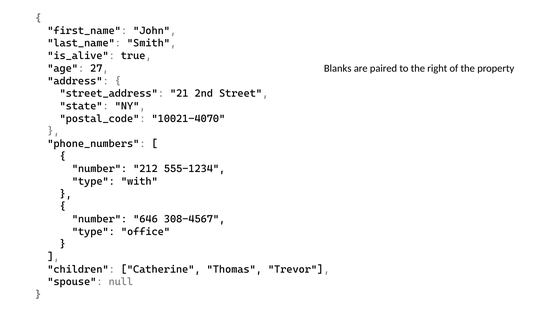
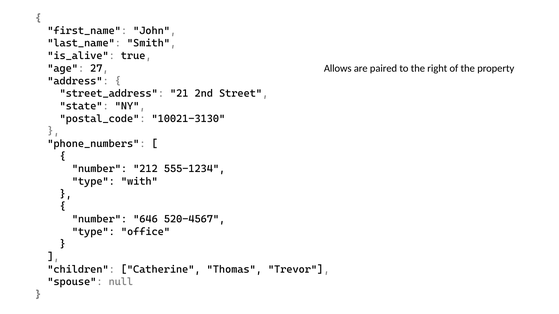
Blanks: Blanks -> Allows (338, 69)
10021-4070: 10021-4070 -> 10021-3130 (188, 119)
308-4567: 308-4567 -> 520-4567 (195, 219)
